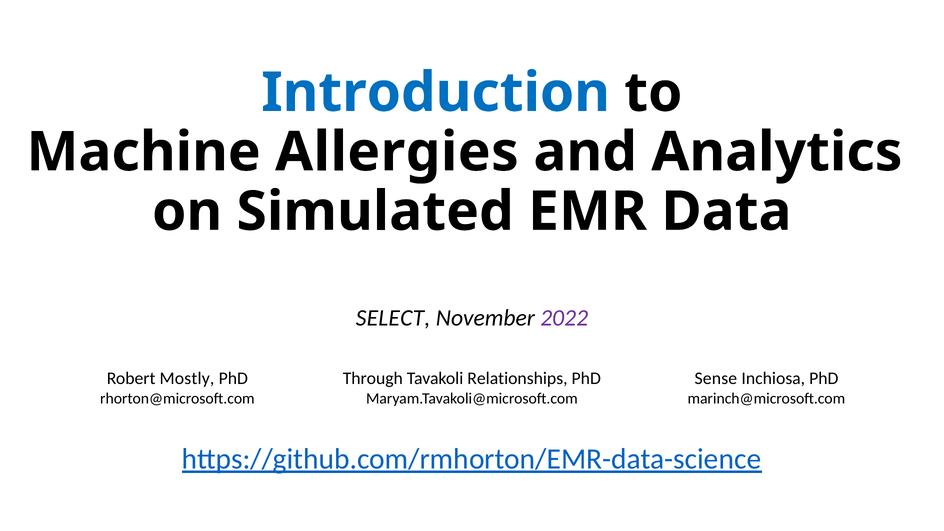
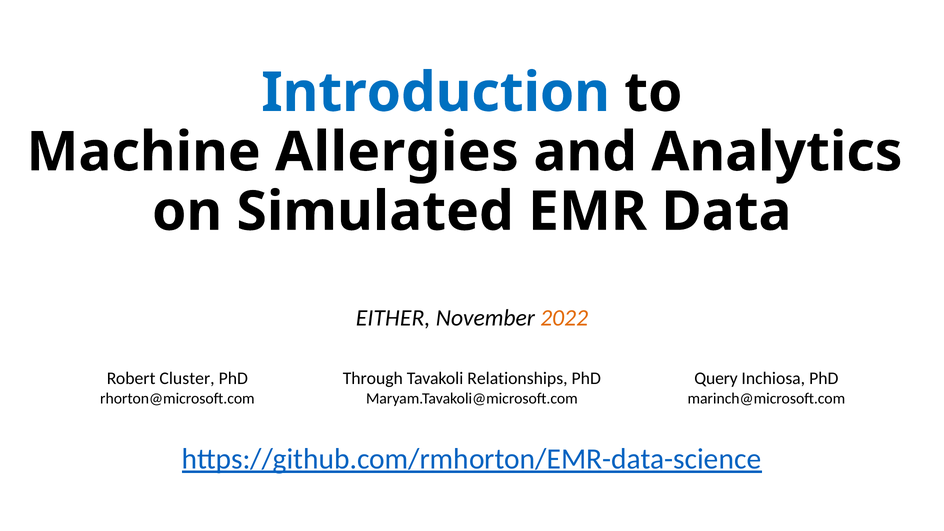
SELECT: SELECT -> EITHER (393, 318)
2022 colour: purple -> orange (564, 318)
Mostly: Mostly -> Cluster (187, 378)
Sense: Sense -> Query (716, 378)
